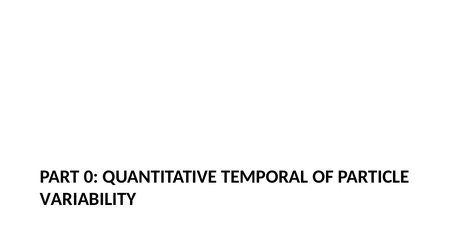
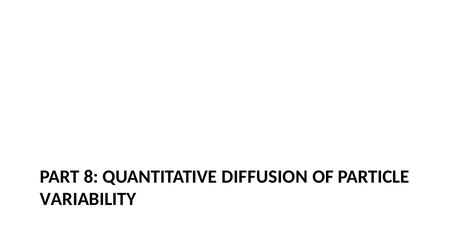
0: 0 -> 8 (91, 177)
TEMPORAL: TEMPORAL -> DIFFUSION (265, 177)
